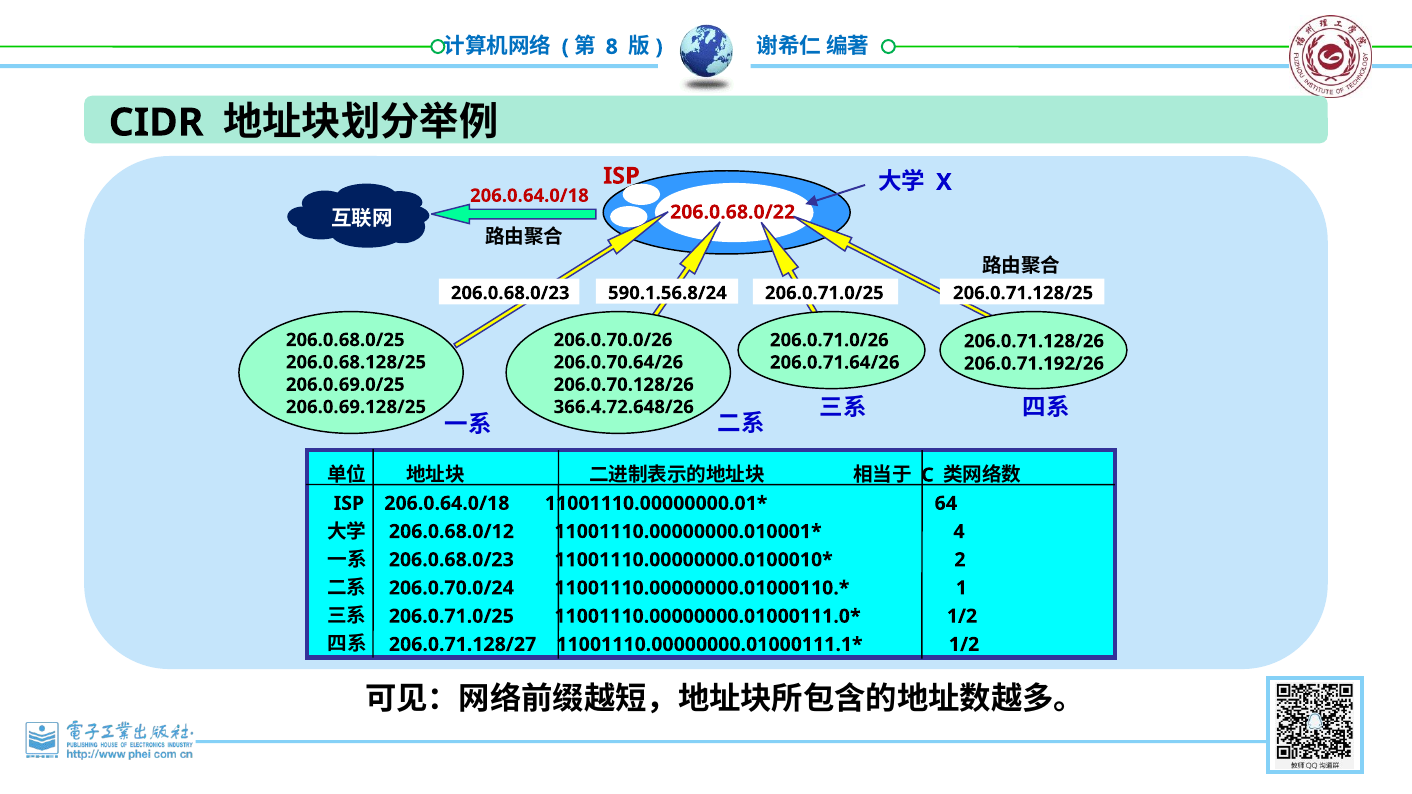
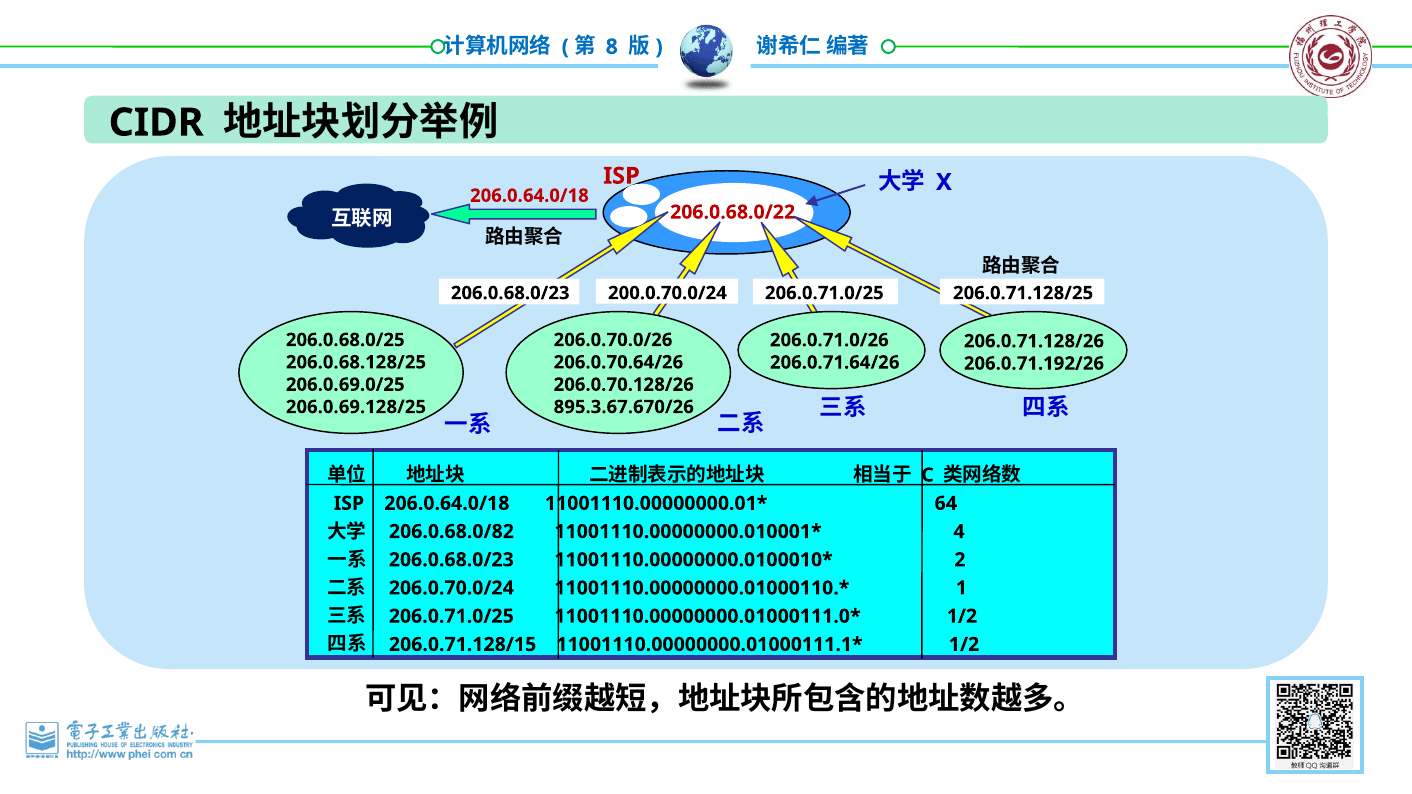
590.1.56.8/24: 590.1.56.8/24 -> 200.0.70.0/24 (667, 293)
366.4.72.648/26: 366.4.72.648/26 -> 895.3.67.670/26 (624, 407)
206.0.68.0/12: 206.0.68.0/12 -> 206.0.68.0/82 (451, 532)
206.0.71.128/27: 206.0.71.128/27 -> 206.0.71.128/15 (463, 645)
